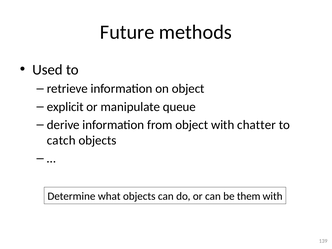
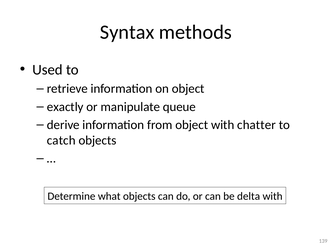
Future: Future -> Syntax (127, 32)
explicit: explicit -> exactly (65, 107)
them: them -> delta (249, 196)
